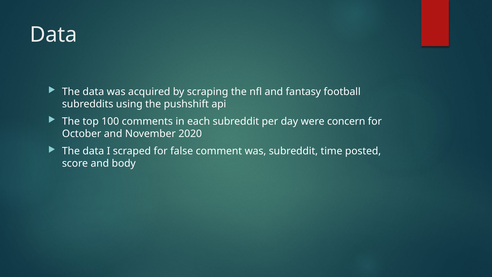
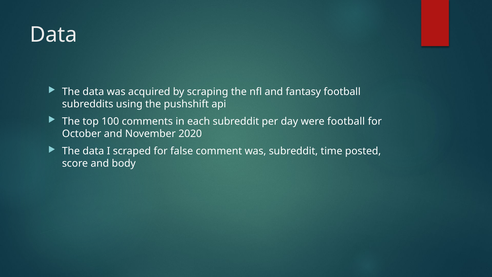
were concern: concern -> football (346, 121)
